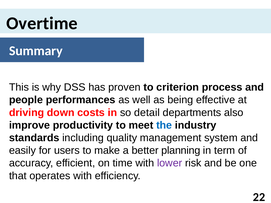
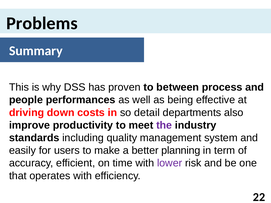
Overtime: Overtime -> Problems (42, 23)
criterion: criterion -> between (178, 87)
the colour: blue -> purple (164, 125)
